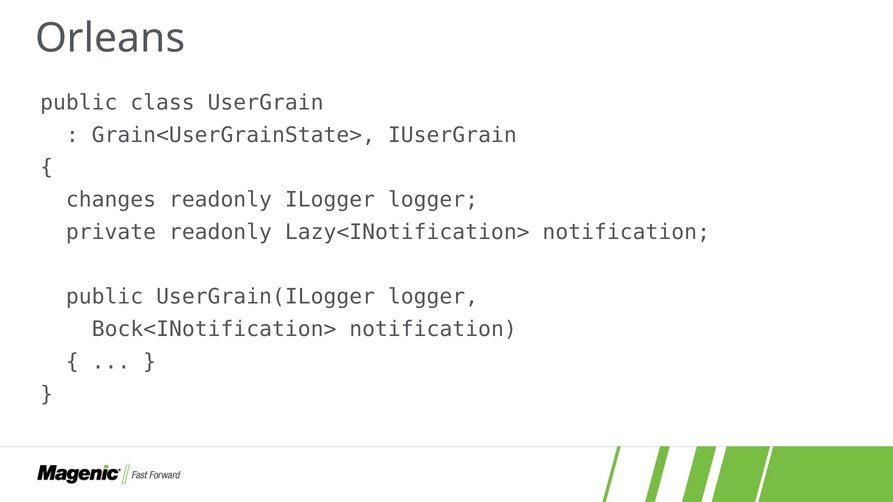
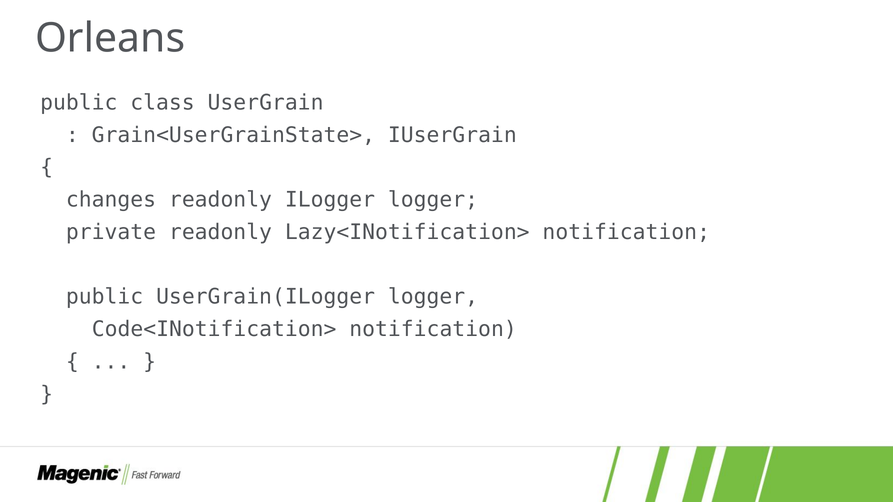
Bock<INotification>: Bock<INotification> -> Code<INotification> (214, 330)
